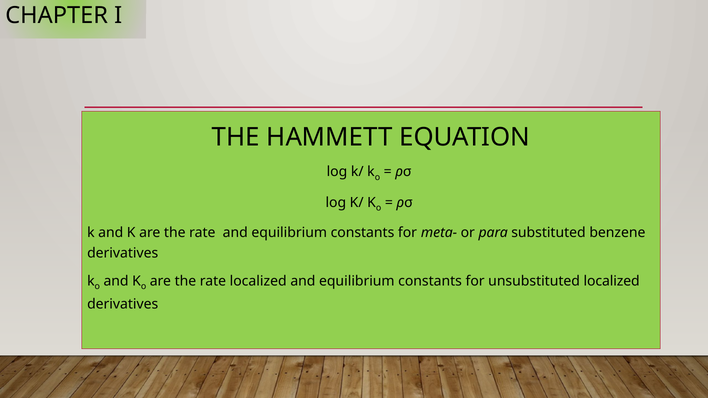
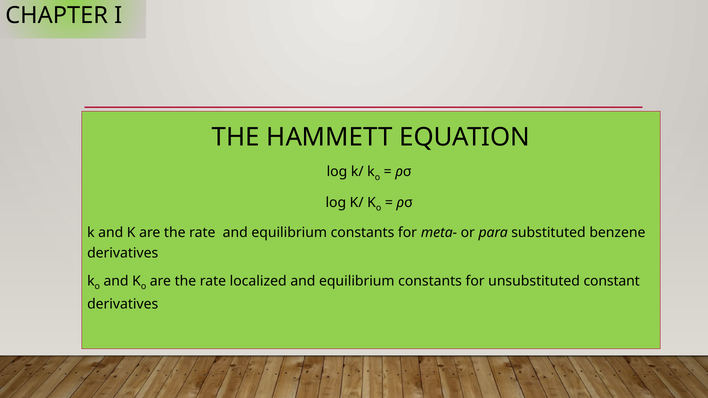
unsubstituted localized: localized -> constant (612, 281)
